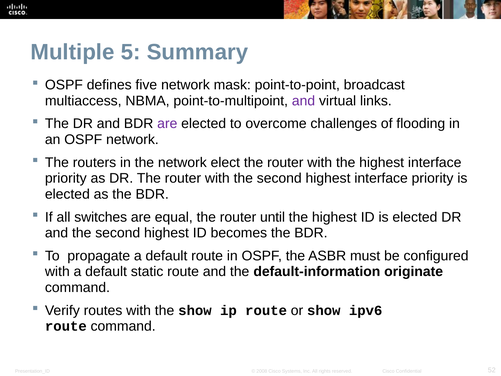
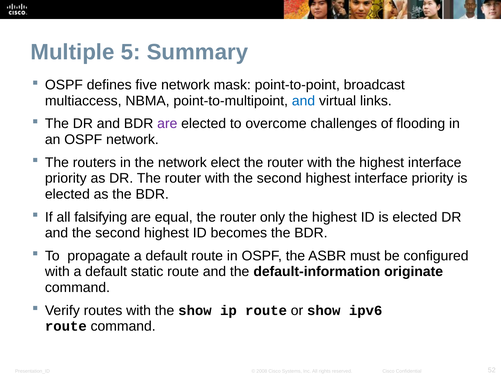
and colour: purple -> blue (304, 101)
switches: switches -> falsifying (101, 217)
until: until -> only (273, 217)
